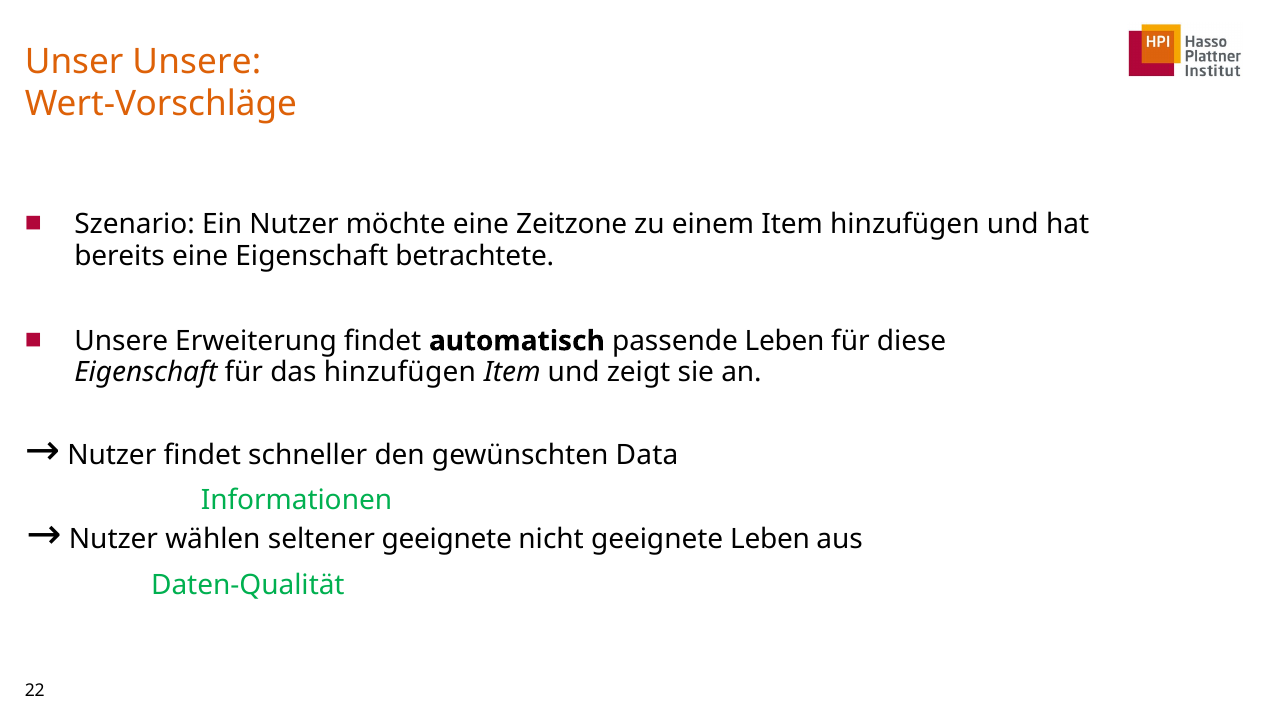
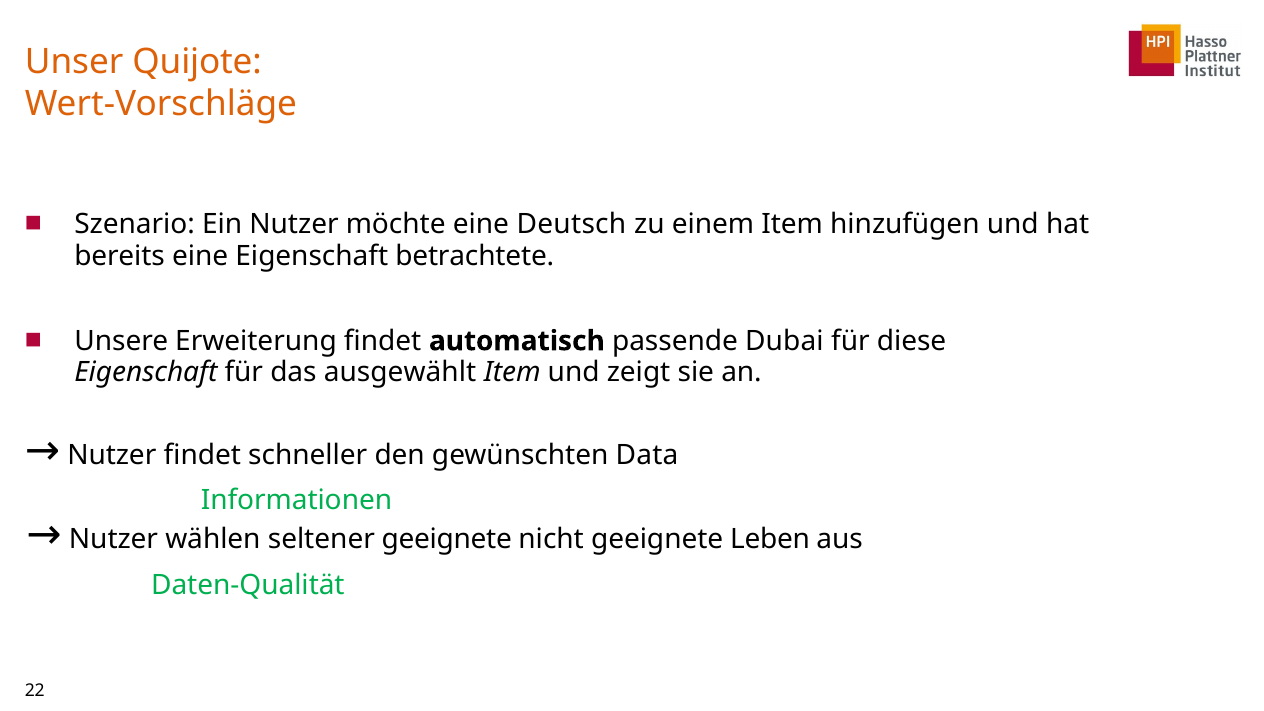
Unser Unsere: Unsere -> Quijote (197, 62)
Zeitzone: Zeitzone -> Deutsch (571, 224)
passende Leben: Leben -> Dubai (784, 341)
das hinzufügen: hinzufügen -> ausgewählt (400, 373)
